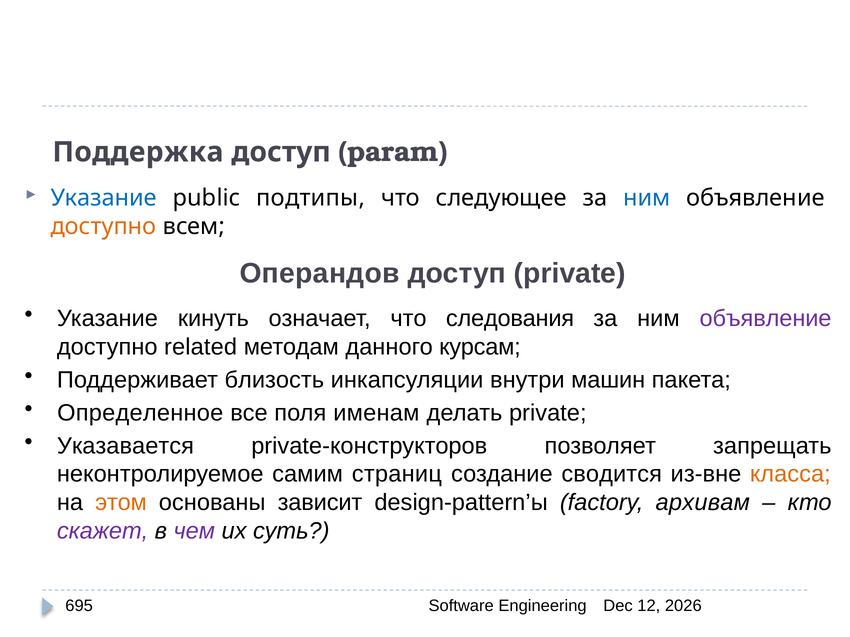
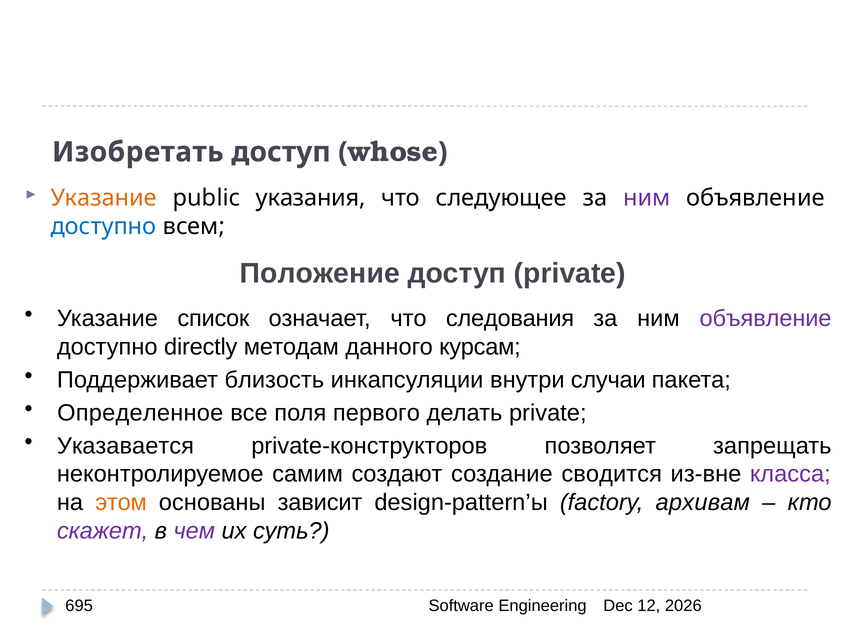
Поддержка: Поддержка -> Изобретать (138, 152)
param: param -> whose (393, 152)
Указание colour: blue -> orange (104, 198)
подтипы: подтипы -> указания (311, 198)
ним colour: blue -> purple (647, 198)
доступно colour: orange -> blue (104, 227)
Операндов: Операндов -> Положение (320, 274)
кинуть: кинуть -> список (213, 319)
related: related -> directly (201, 347)
машин: машин -> случаи (608, 380)
именам: именам -> первого (376, 413)
страниц: страниц -> создают (397, 475)
класса colour: orange -> purple (790, 475)
